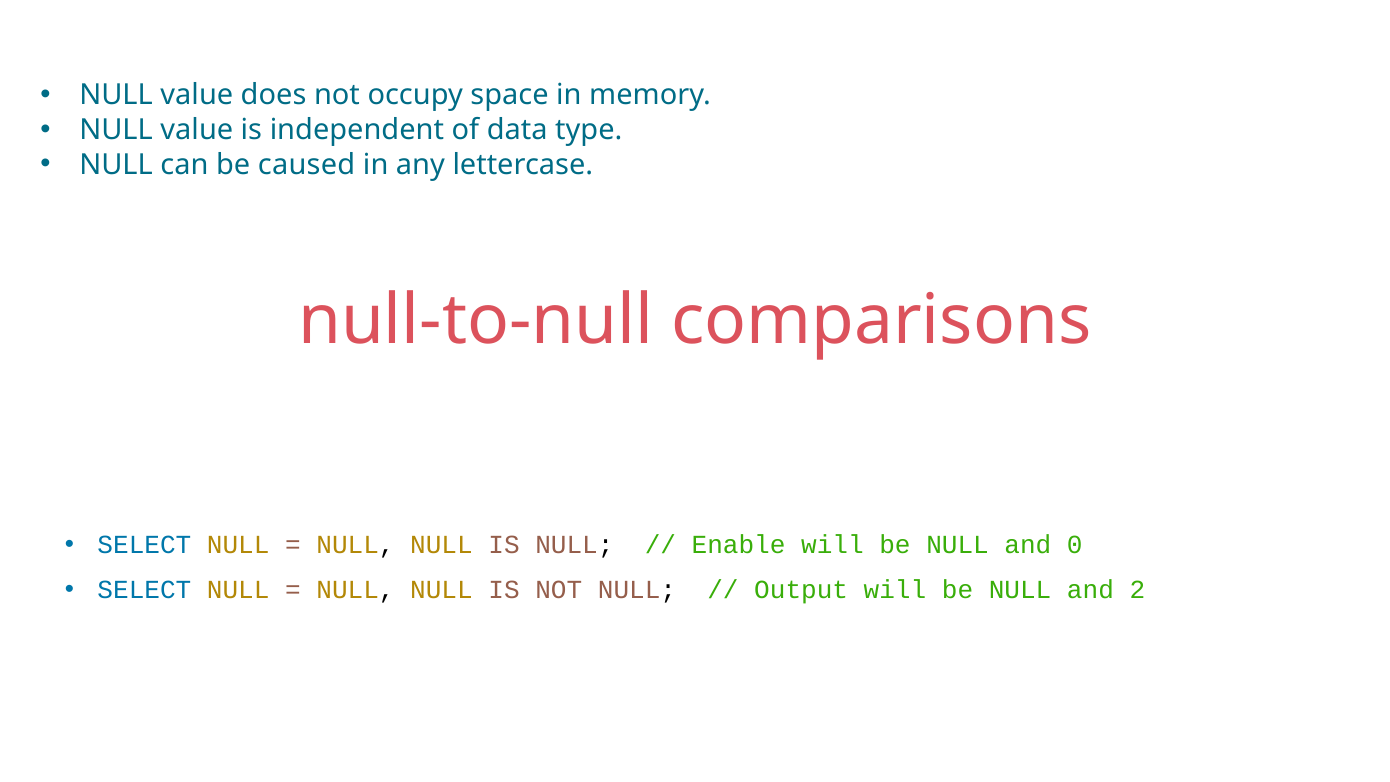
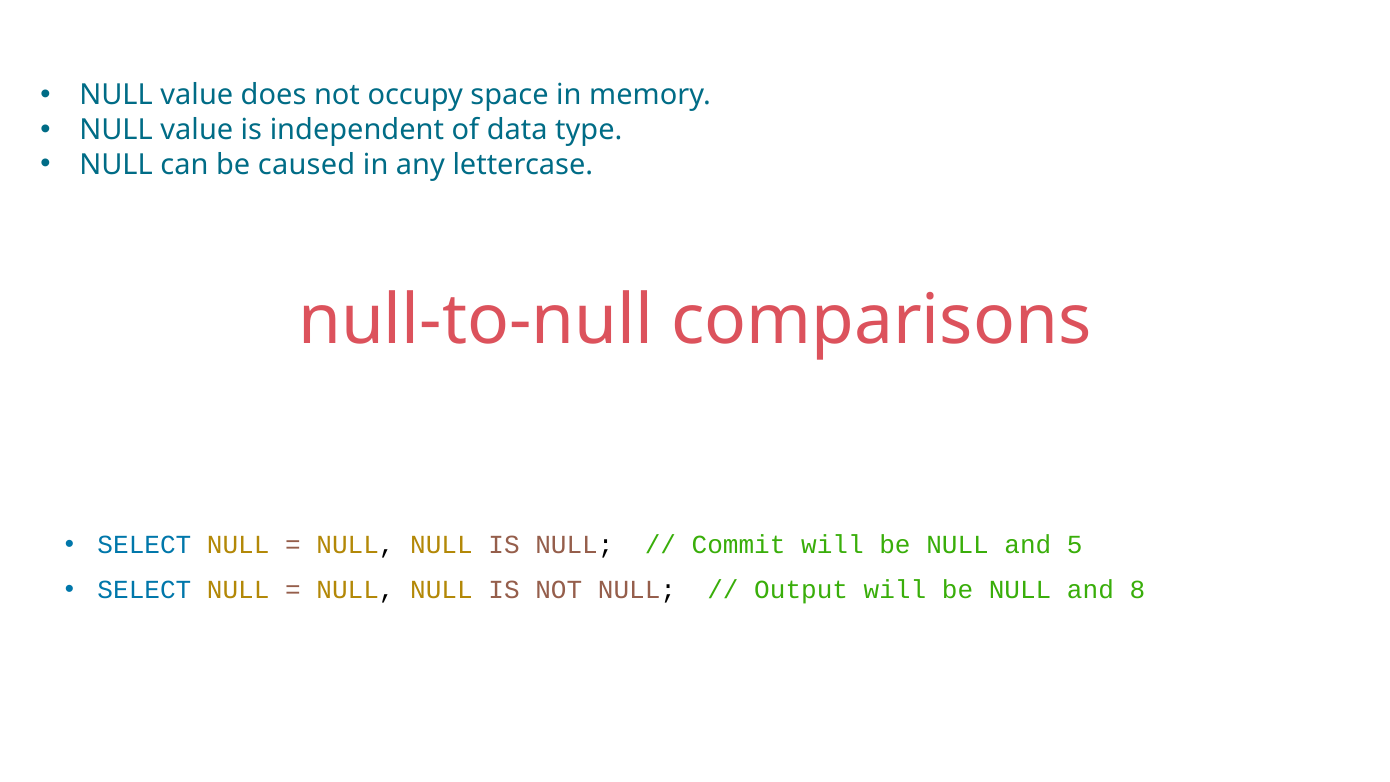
Enable: Enable -> Commit (739, 545)
0: 0 -> 5 (1075, 545)
2: 2 -> 8 (1137, 590)
